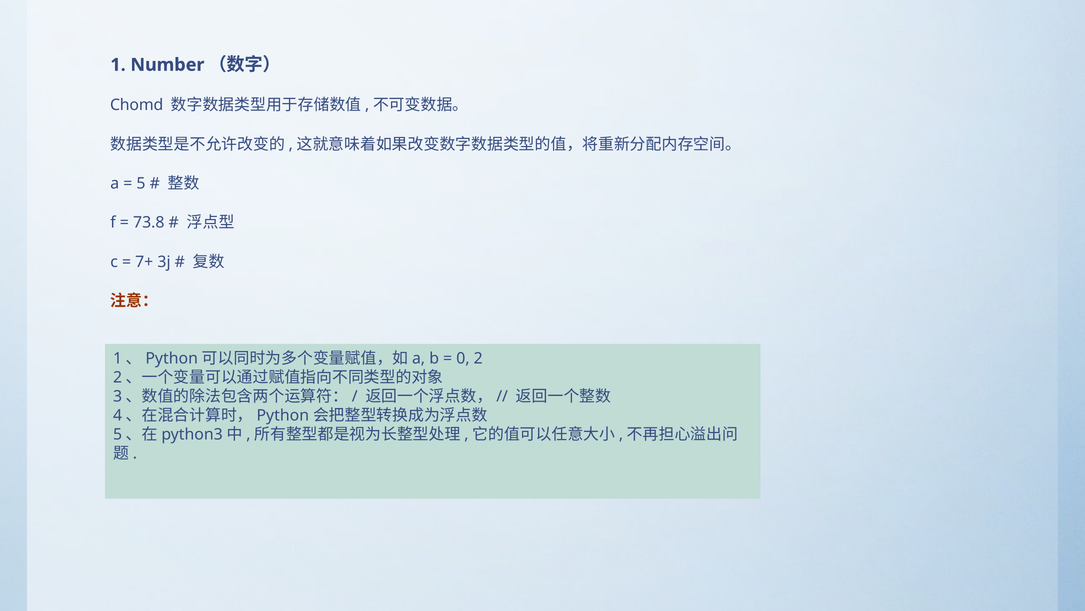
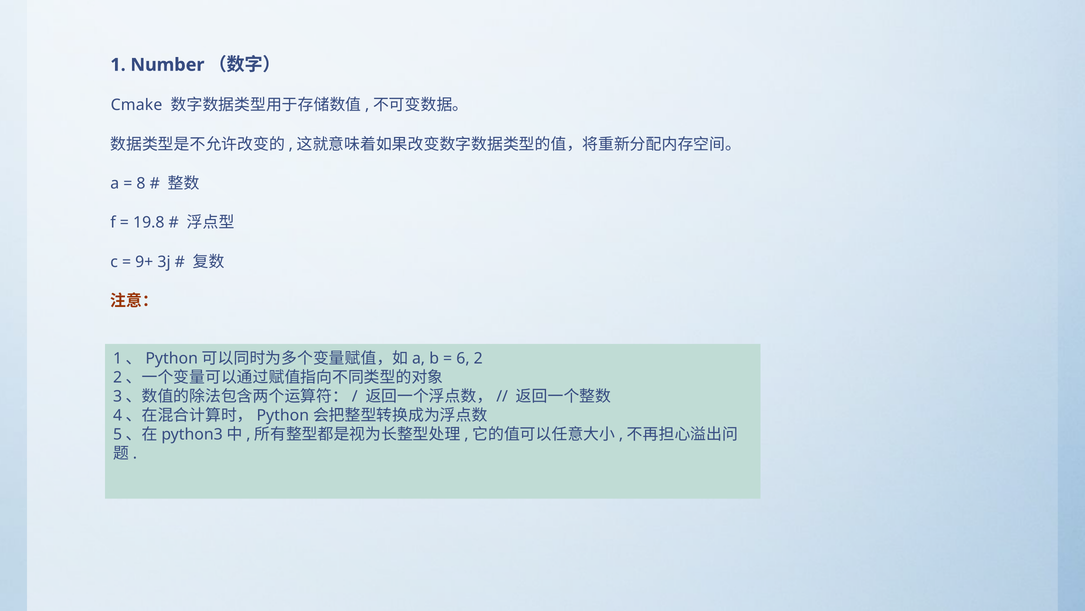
Chomd: Chomd -> Cmake (137, 105)
5: 5 -> 8 (141, 183)
73.8: 73.8 -> 19.8 (149, 223)
7+: 7+ -> 9+ (144, 262)
0: 0 -> 6 (463, 358)
